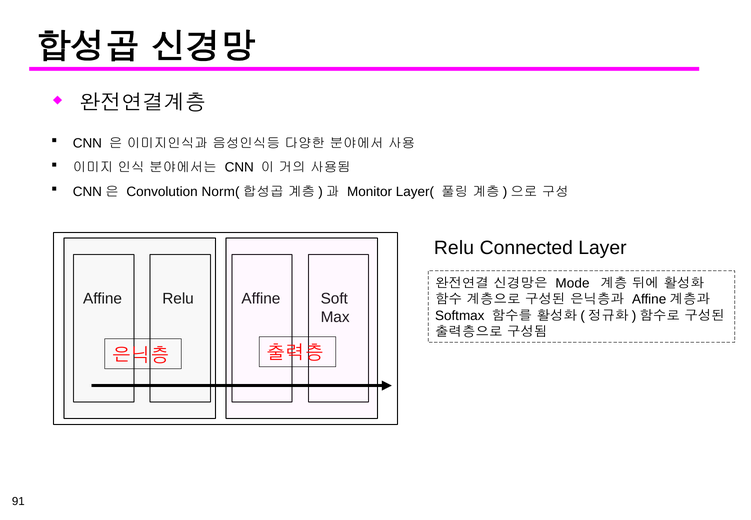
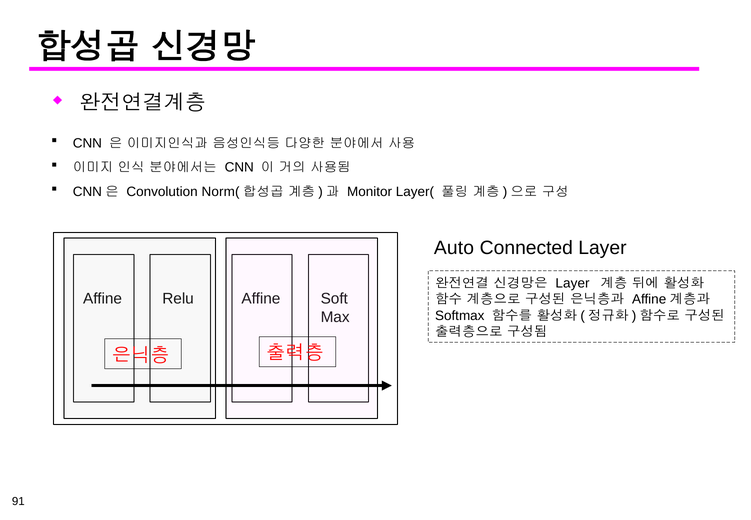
Relu: Relu -> Auto (454, 248)
Mode: Mode -> Layer (573, 283)
